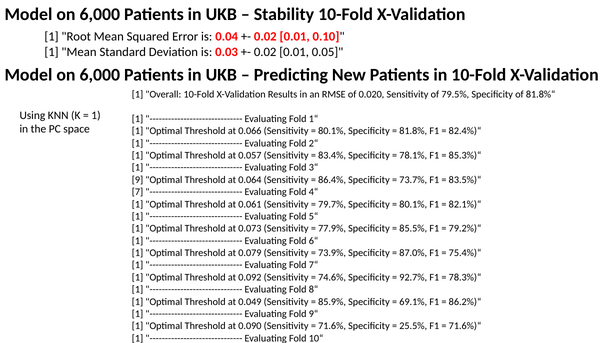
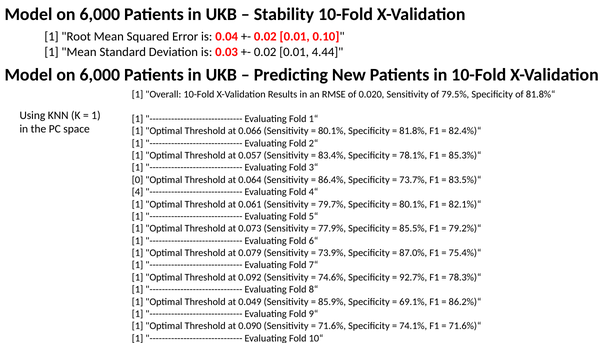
0.05: 0.05 -> 4.44 (328, 52)
9: 9 -> 0 (138, 180)
7: 7 -> 4 (138, 192)
25.5%: 25.5% -> 74.1% (413, 326)
